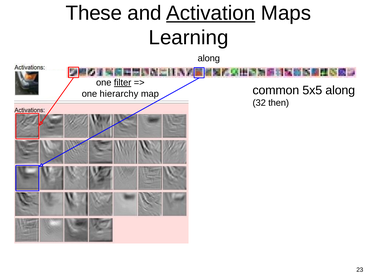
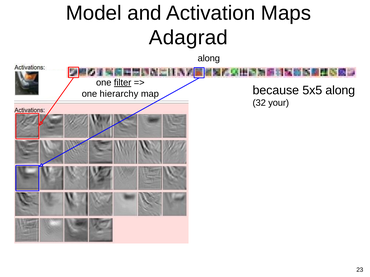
These: These -> Model (94, 13)
Activation underline: present -> none (211, 13)
Learning: Learning -> Adagrad (188, 38)
common: common -> because (276, 90)
then: then -> your (279, 103)
